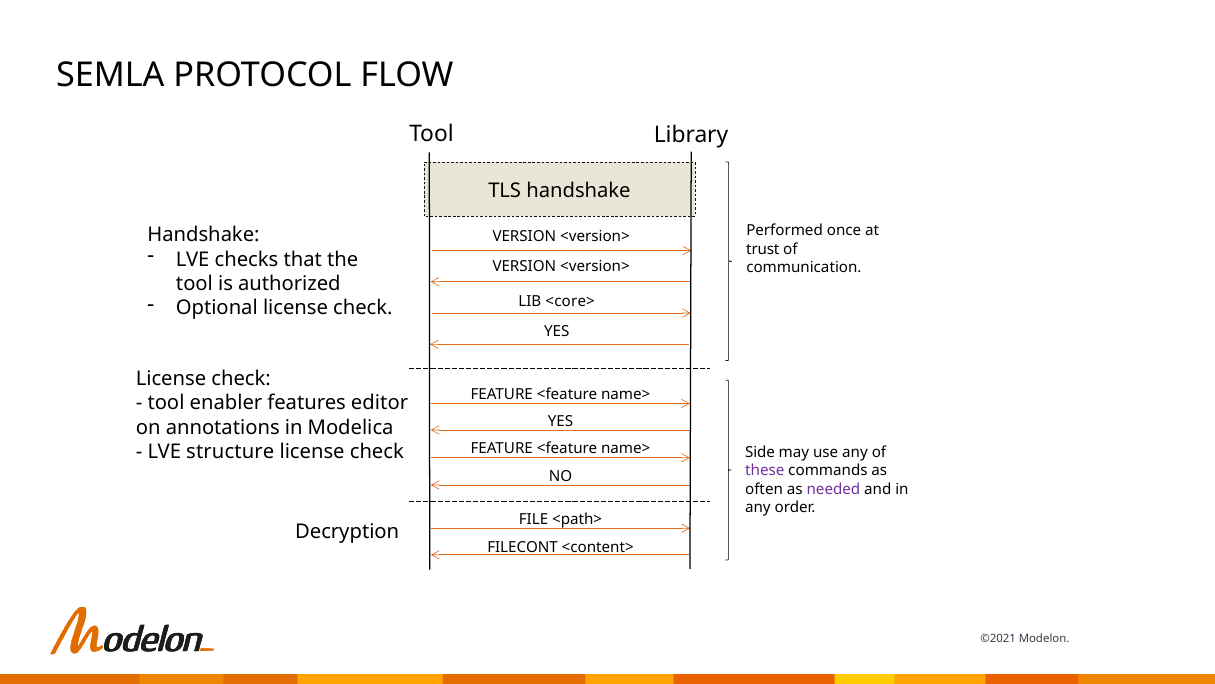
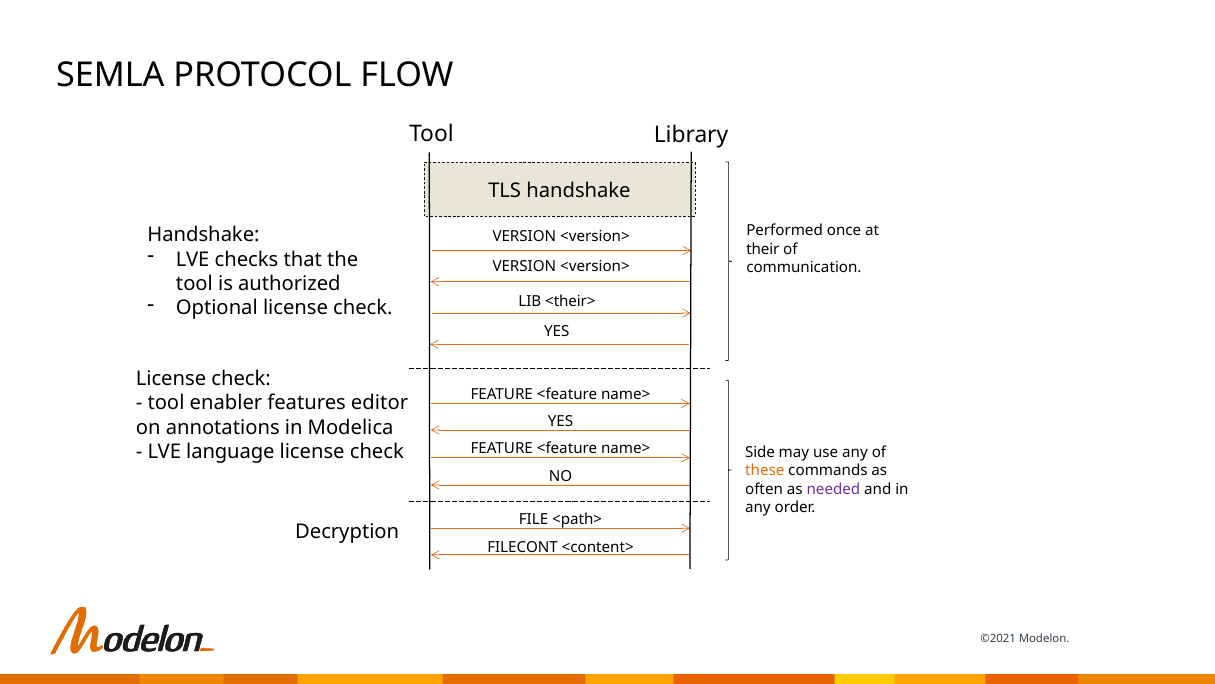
trust: trust -> their (763, 249)
<core>: <core> -> <their> (570, 302)
structure: structure -> language (230, 451)
these colour: purple -> orange (765, 470)
